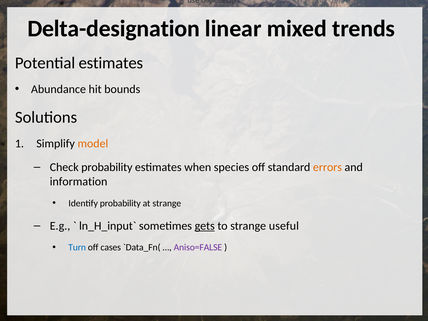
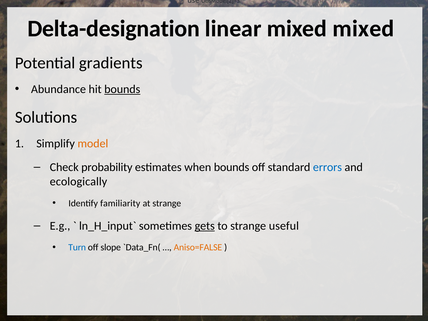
mixed trends: trends -> mixed (363, 29)
Potential estimates: estimates -> gradients (111, 63)
bounds underline: none -> present (122, 89)
when species: species -> bounds (232, 167)
errors colour: orange -> blue (327, 167)
information: information -> ecologically (79, 182)
Identify probability: probability -> familiarity (120, 203)
cases: cases -> slope (111, 247)
Aniso=FALSE colour: purple -> orange (198, 247)
